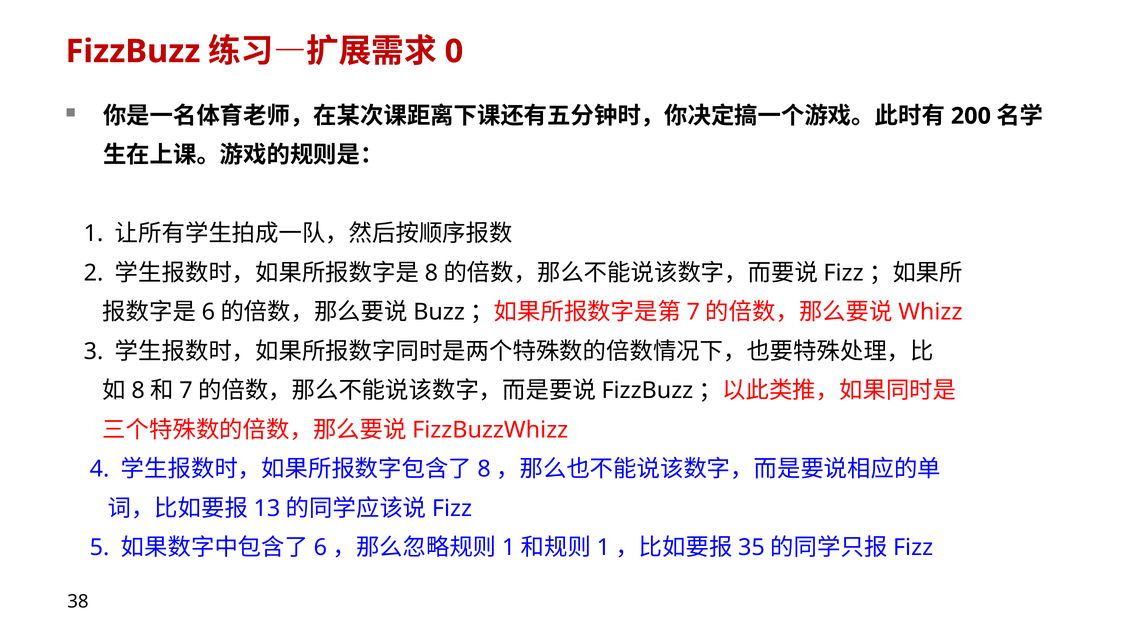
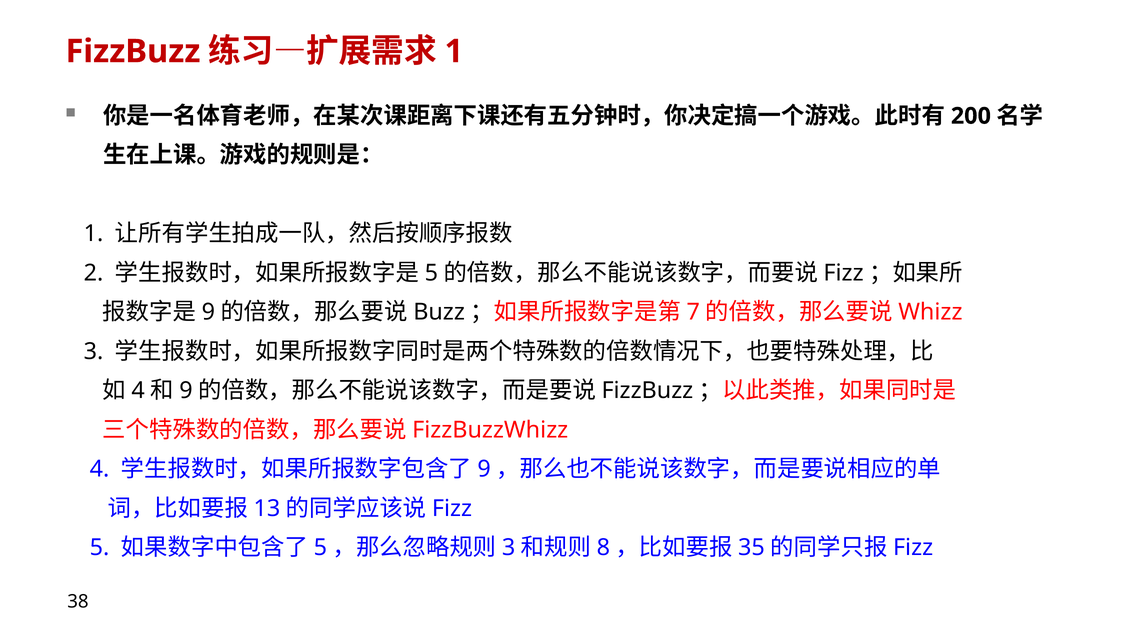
0: 0 -> 1 (454, 51)
8: 8 -> 5 (431, 273)
6: 6 -> 9 (208, 312)
8: 8 -> 4 (138, 390)
7: 7 -> 9 (186, 390)
8: 8 -> 9 (484, 469)
6: 6 -> 5 (320, 547)
1: 1 -> 3 (509, 547)
1: 1 -> 8 (603, 547)
